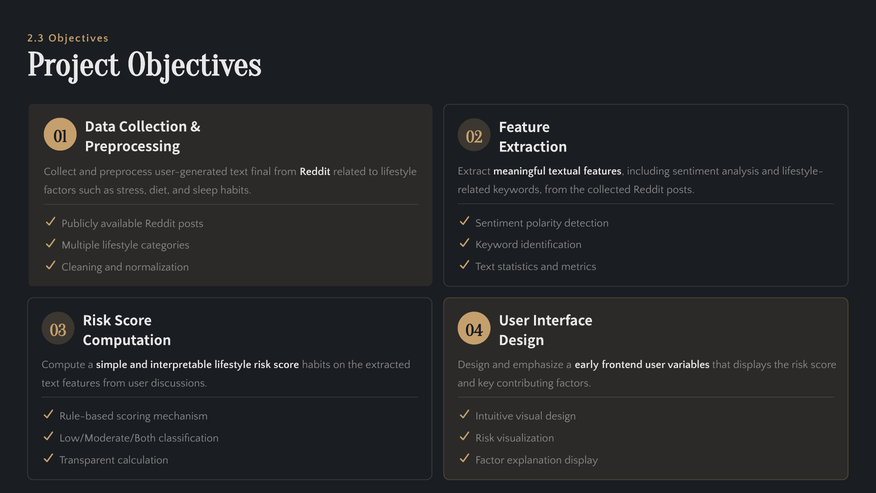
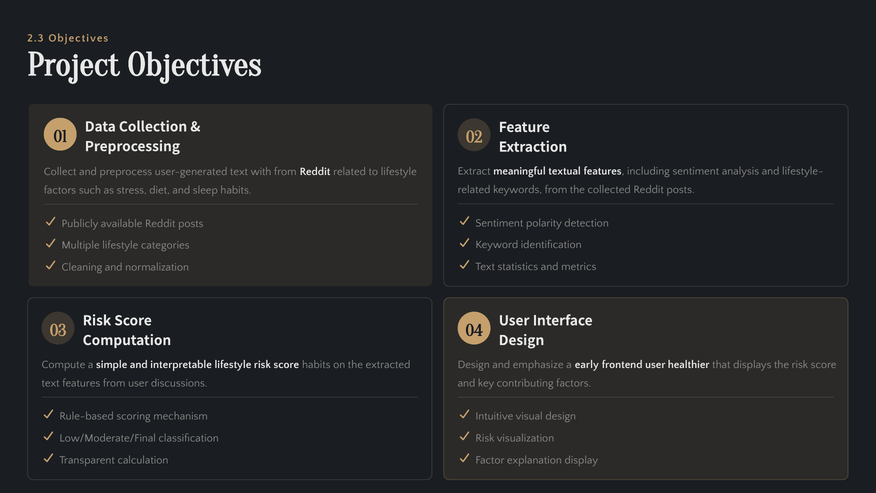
final: final -> with (261, 171)
variables: variables -> healthier (689, 365)
Low/Moderate/Both: Low/Moderate/Both -> Low/Moderate/Final (108, 438)
